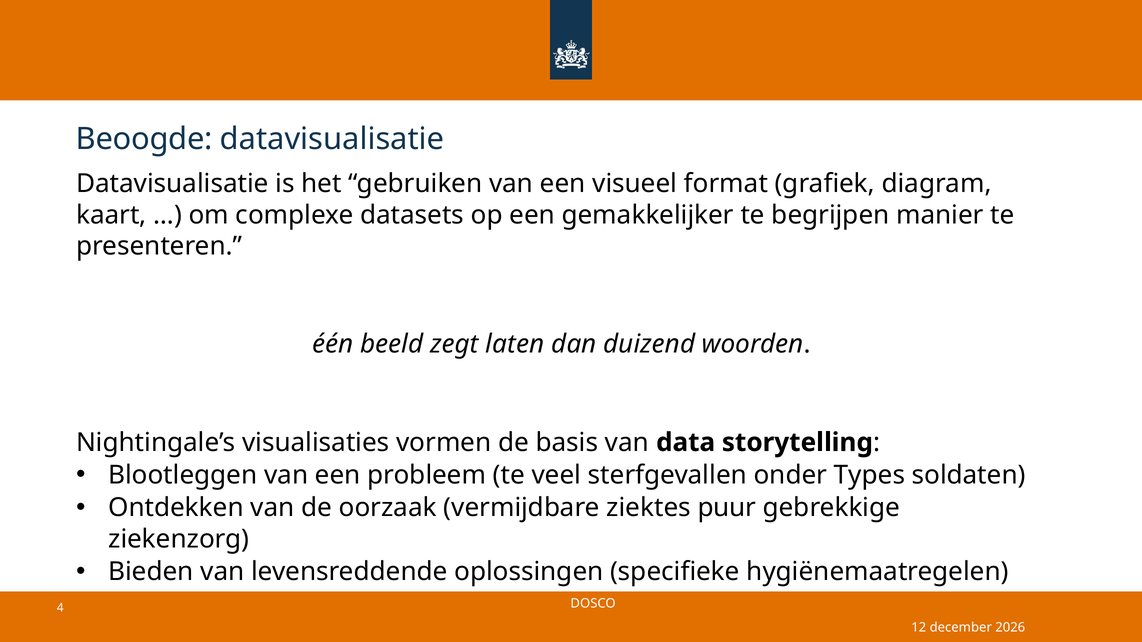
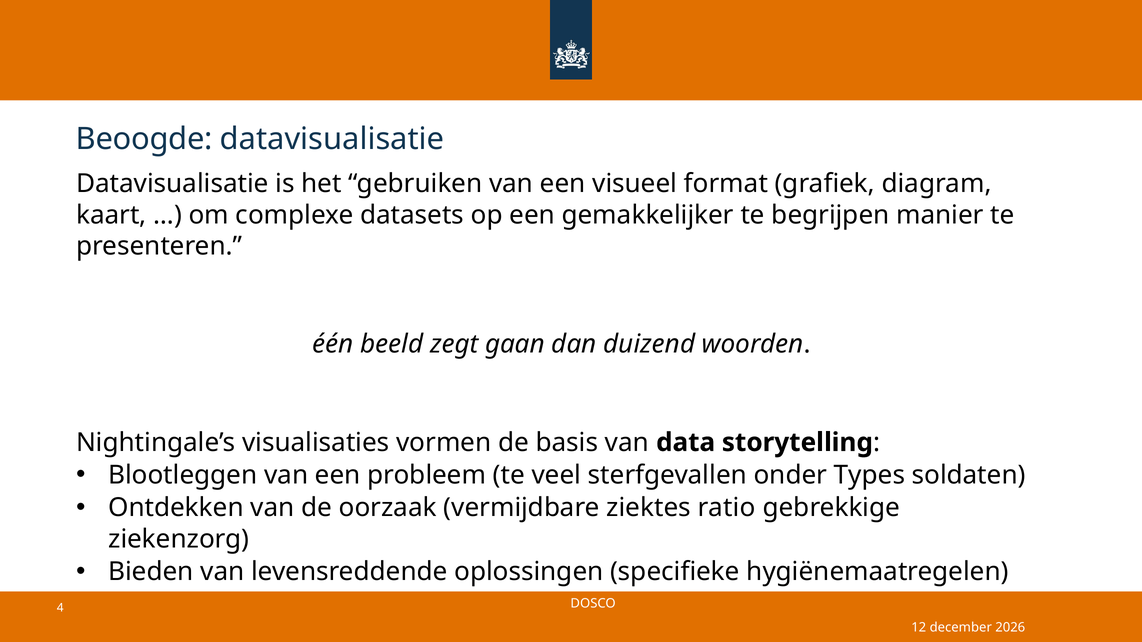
laten: laten -> gaan (515, 345)
puur: puur -> ratio (727, 508)
